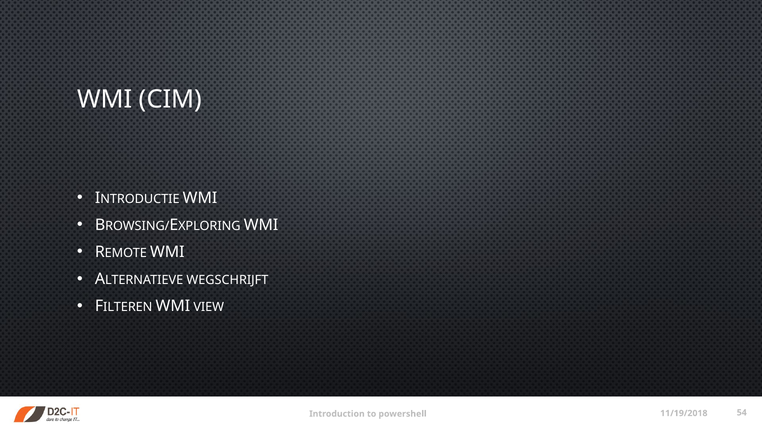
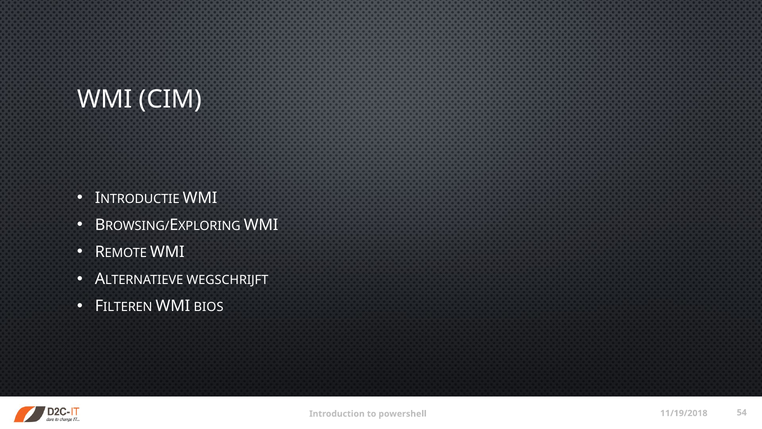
VIEW: VIEW -> BIOS (209, 307)
